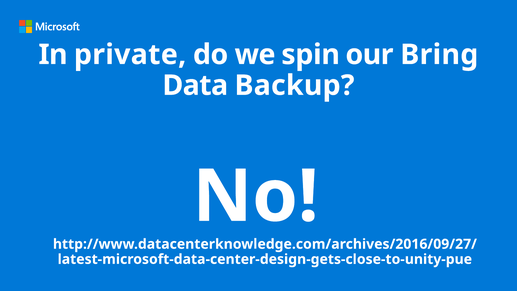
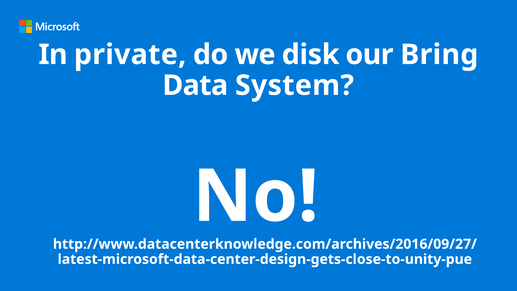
spin: spin -> disk (311, 55)
Backup: Backup -> System (294, 85)
